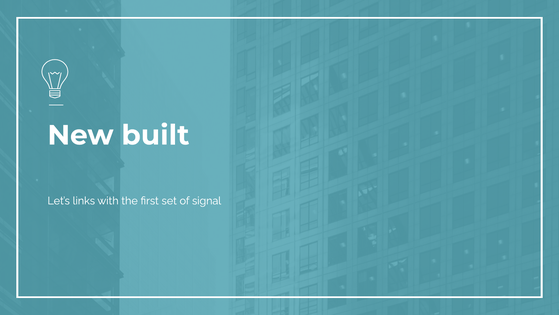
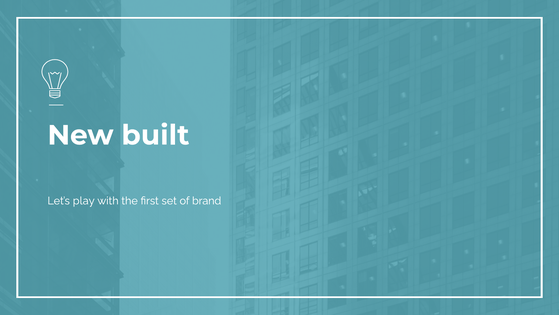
links: links -> play (84, 200)
signal: signal -> brand (207, 200)
